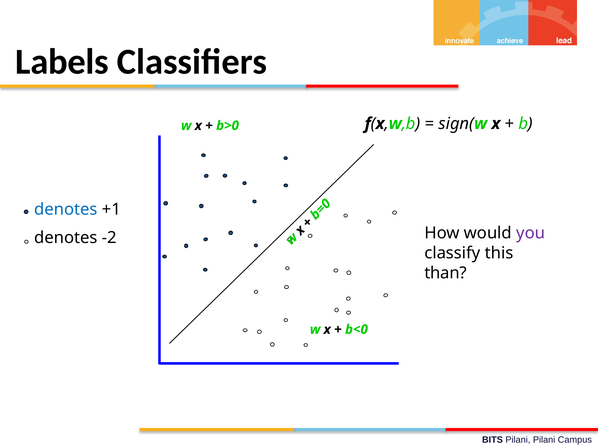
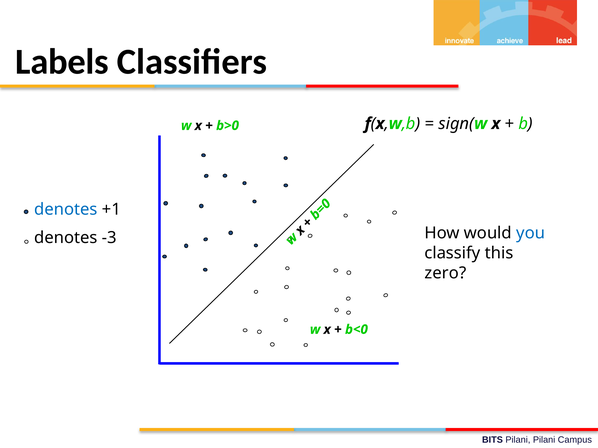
you colour: purple -> blue (531, 233)
-2: -2 -> -3 (109, 238)
than: than -> zero (445, 273)
